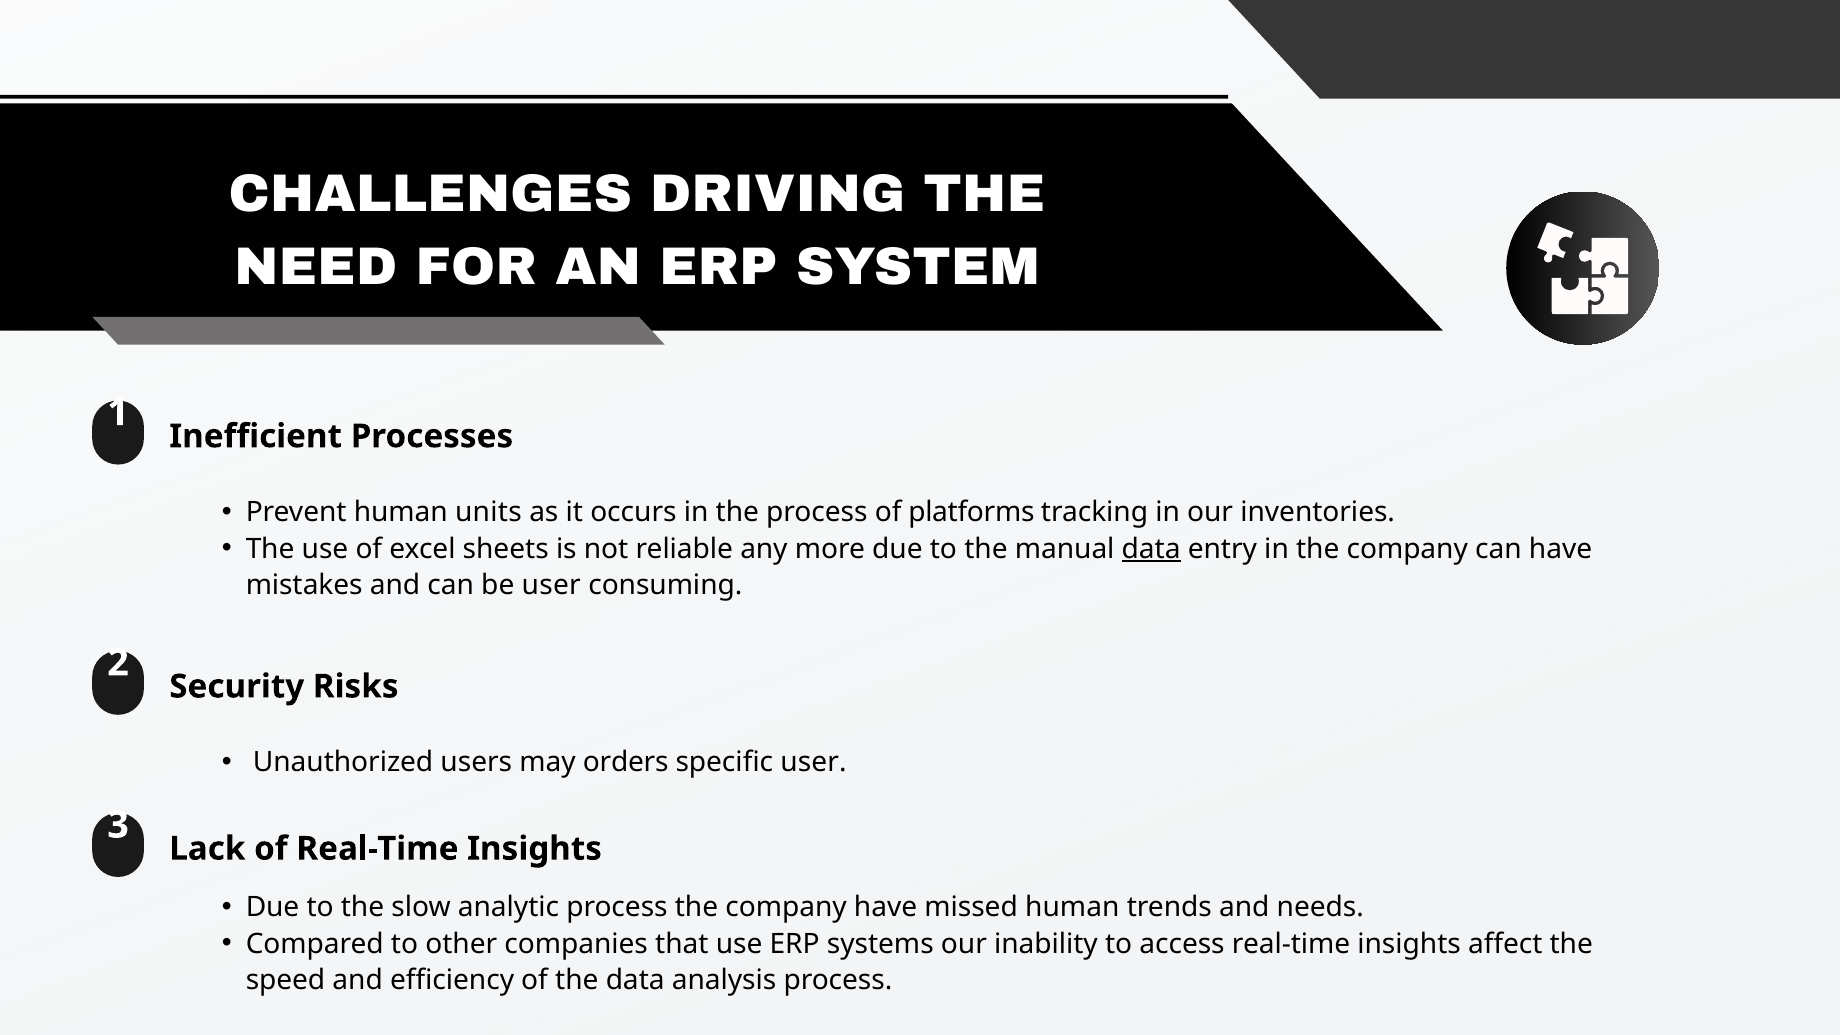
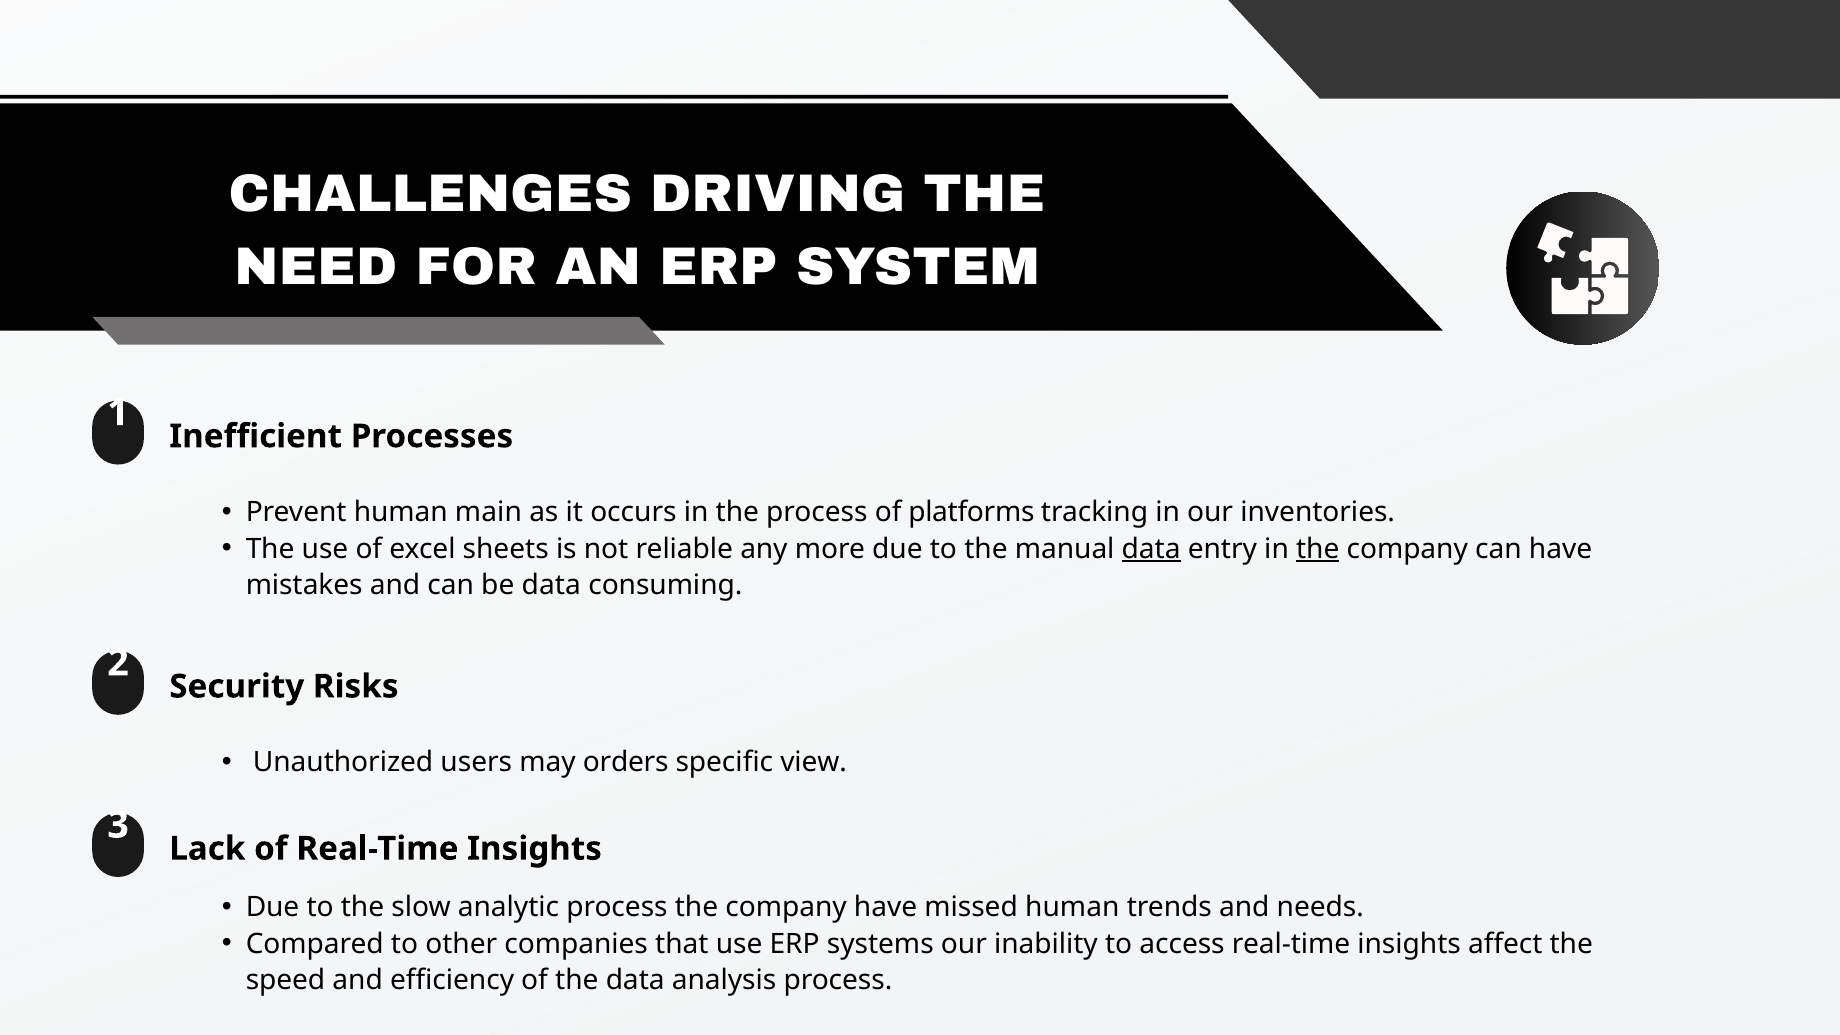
units: units -> main (488, 512)
the underline: none -> present (1318, 549)
be user: user -> data (551, 586)
specific user: user -> view (814, 763)
